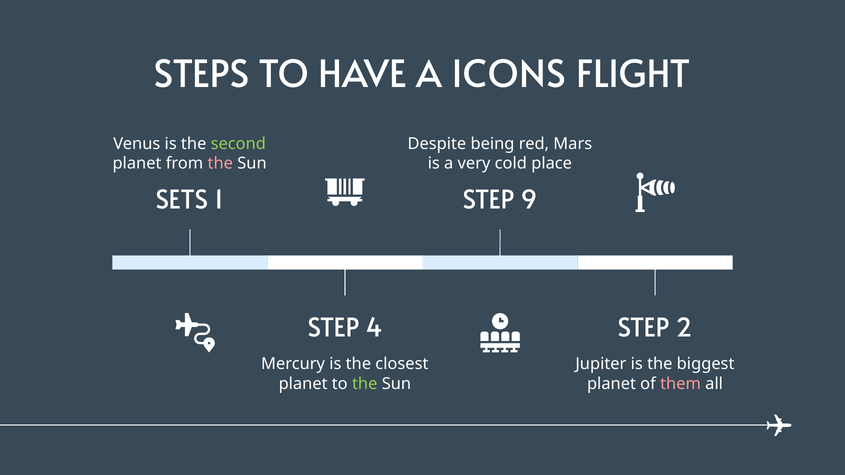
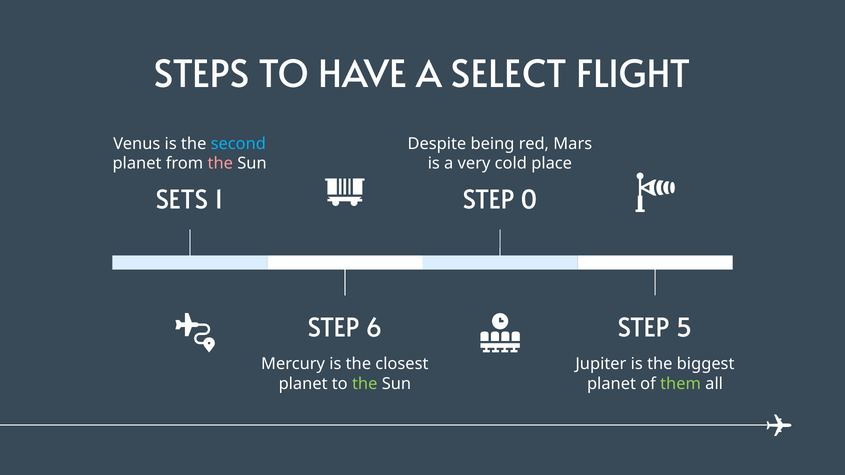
ICONS: ICONS -> SELECT (509, 75)
second colour: light green -> light blue (238, 144)
9: 9 -> 0 (529, 200)
4: 4 -> 6 (374, 329)
2: 2 -> 5 (684, 329)
them colour: pink -> light green (681, 384)
